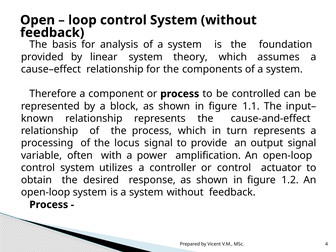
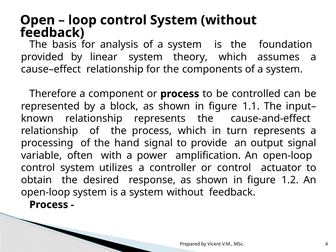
locus: locus -> hand (127, 143)
